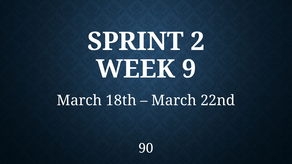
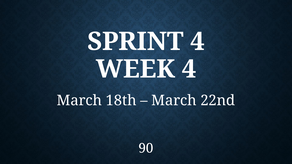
SPRINT 2: 2 -> 4 (197, 42)
WEEK 9: 9 -> 4 (189, 69)
